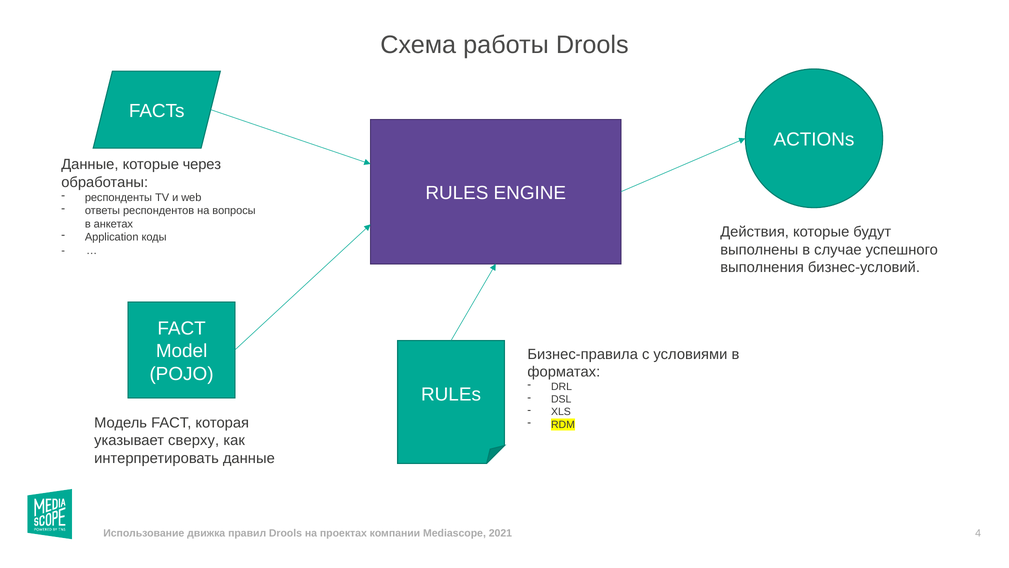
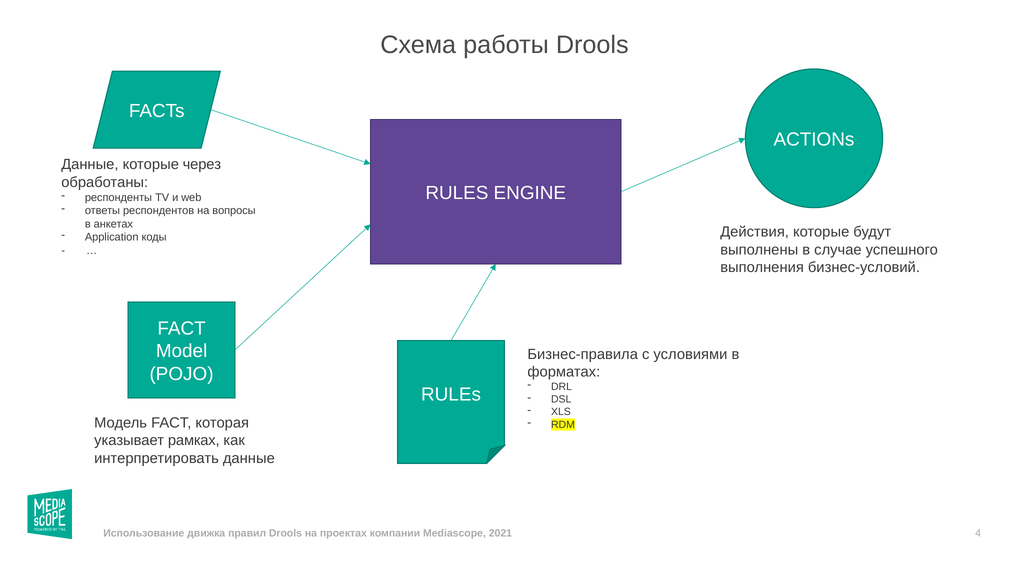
сверху: сверху -> рамках (194, 440)
